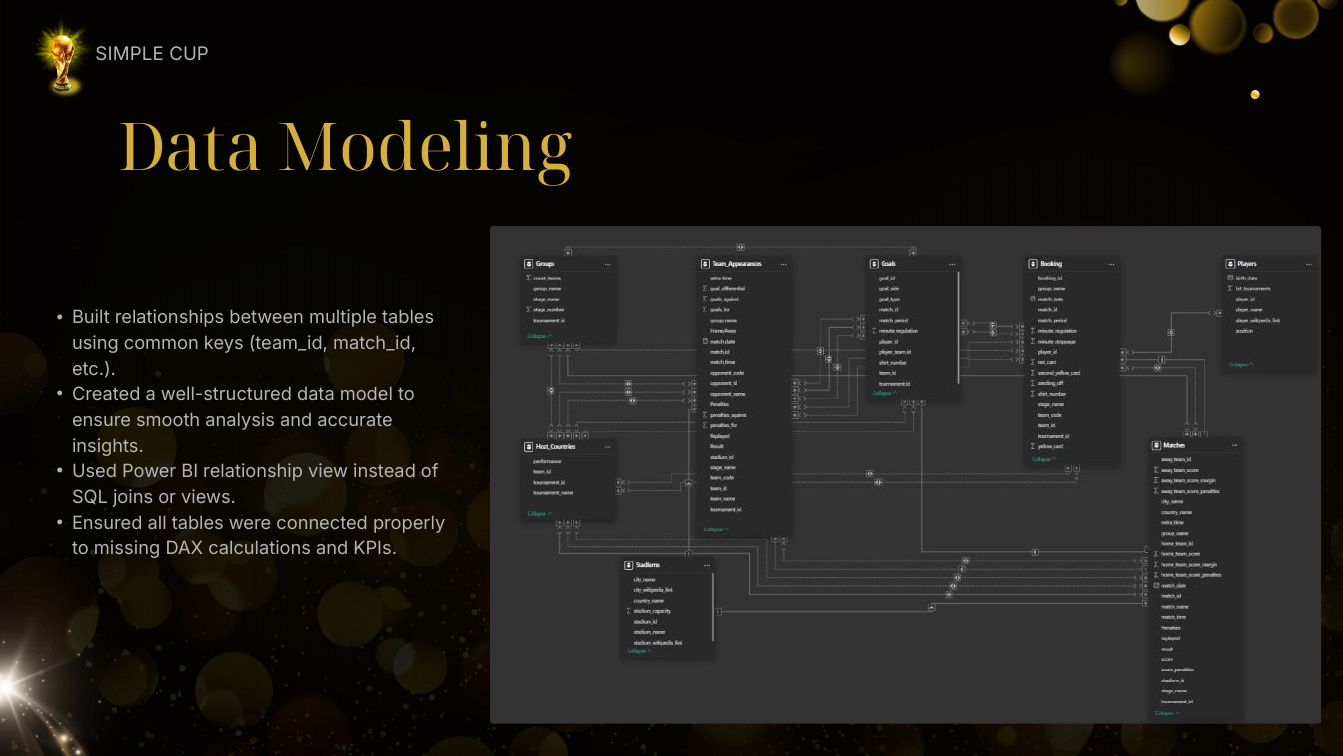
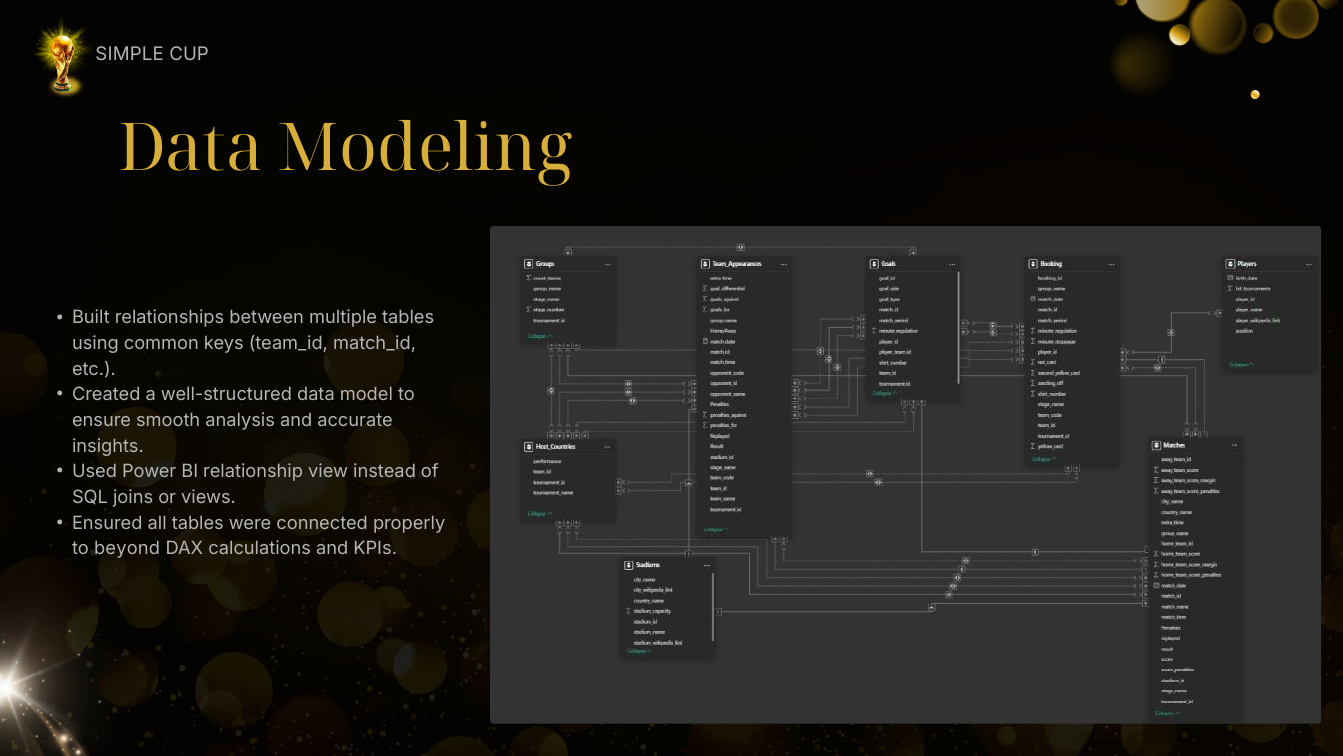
missing: missing -> beyond (127, 548)
